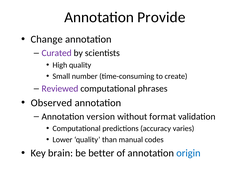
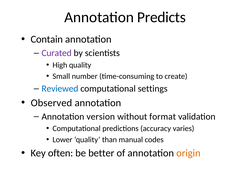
Provide: Provide -> Predicts (162, 17)
Change: Change -> Contain (47, 39)
Reviewed colour: purple -> blue (60, 89)
phrases: phrases -> settings (153, 89)
brain: brain -> often (61, 154)
origin colour: blue -> orange (188, 154)
